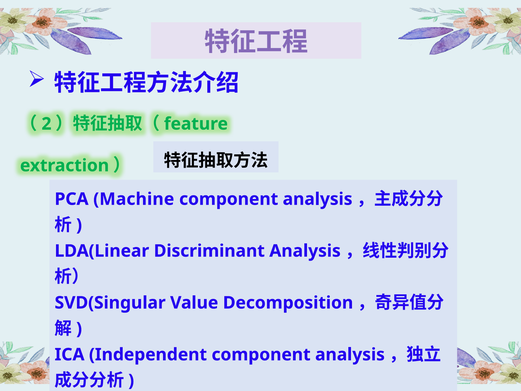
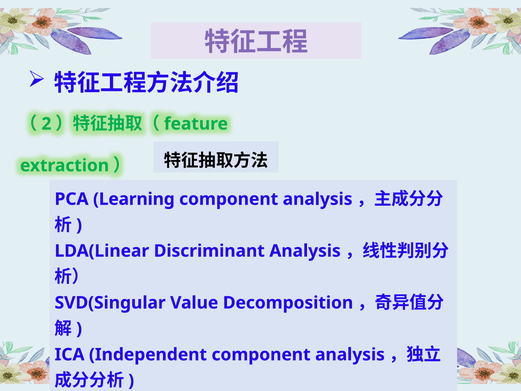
Machine: Machine -> Learning (134, 199)
